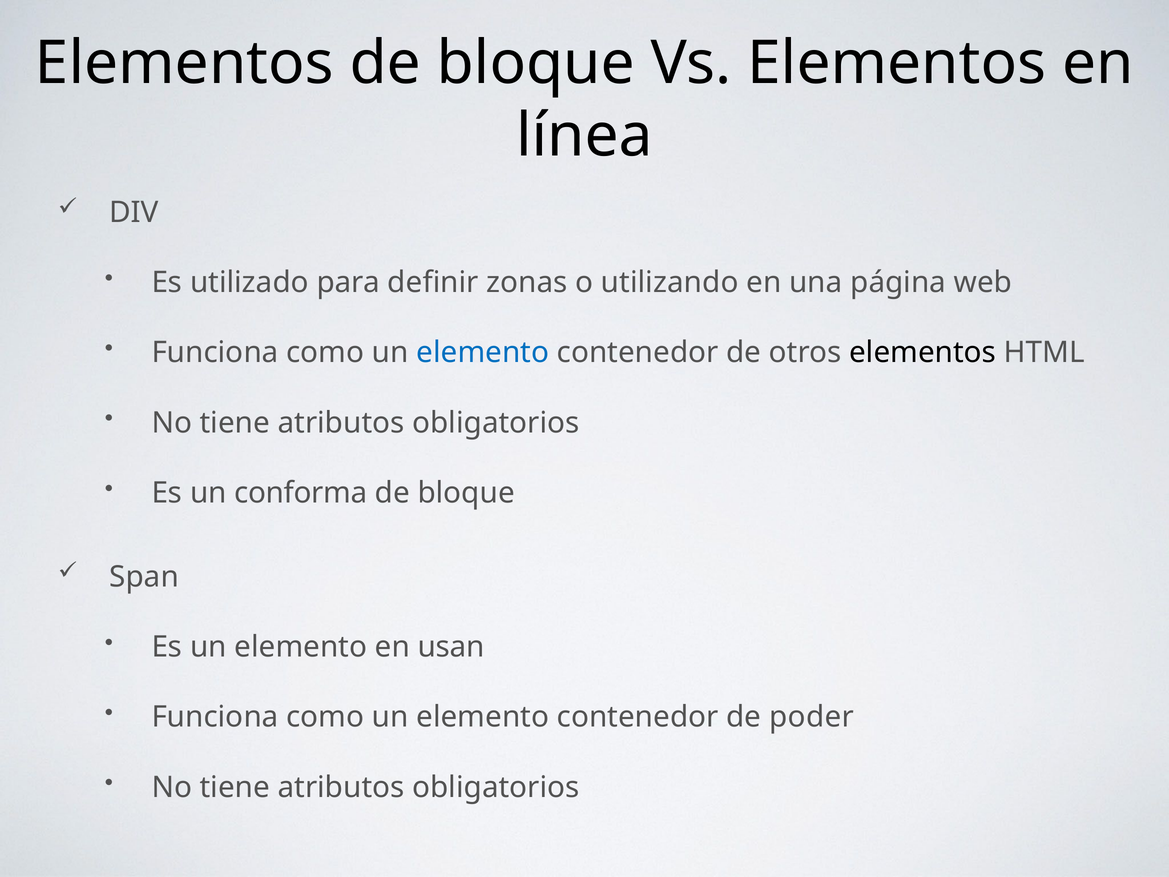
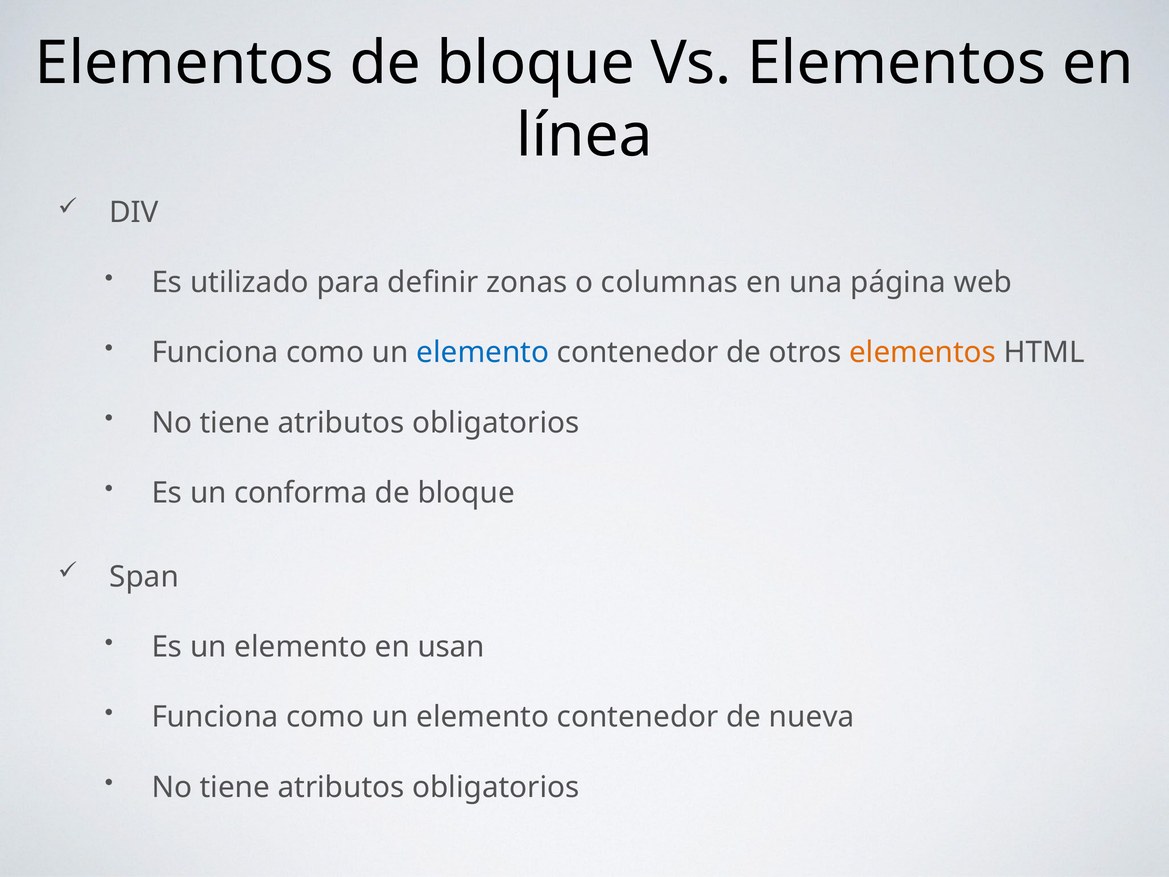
utilizando: utilizando -> columnas (670, 282)
elementos colour: black -> orange (923, 353)
poder: poder -> nueva (812, 717)
